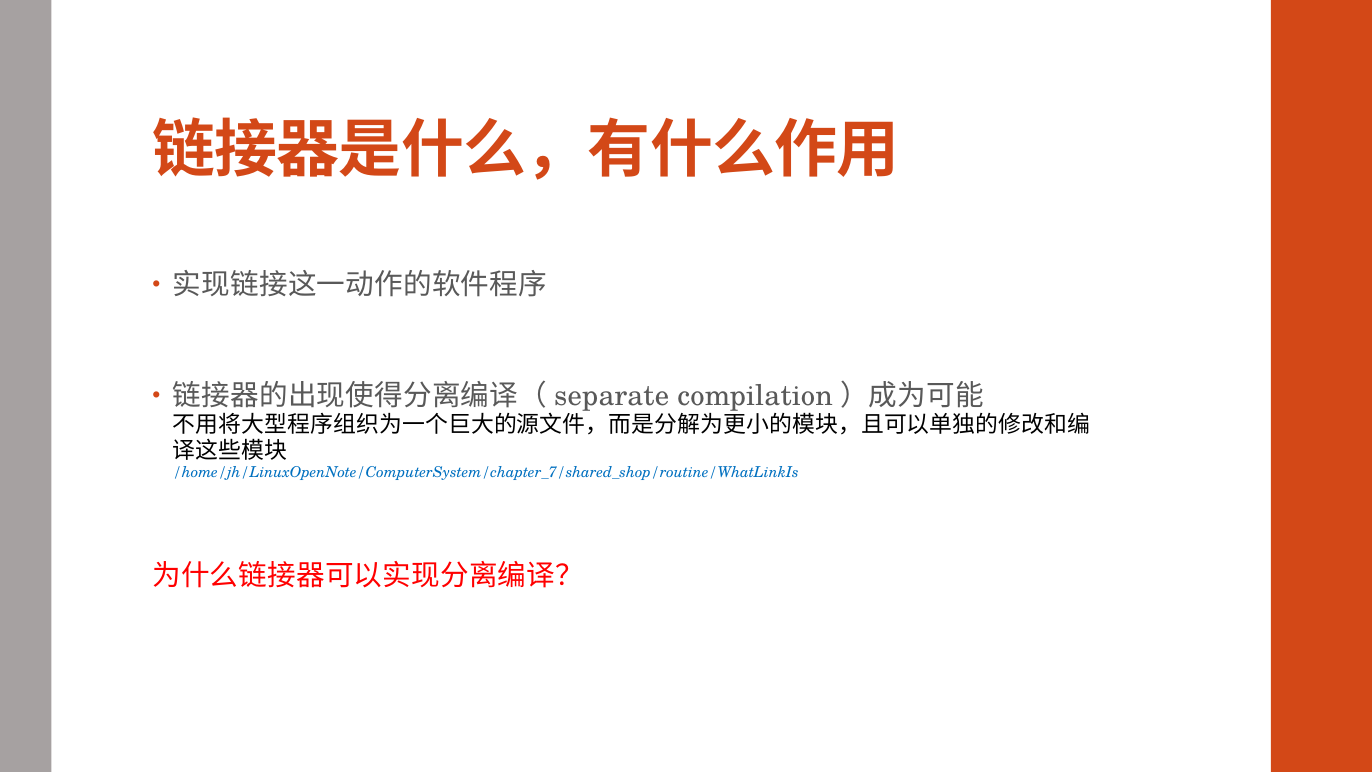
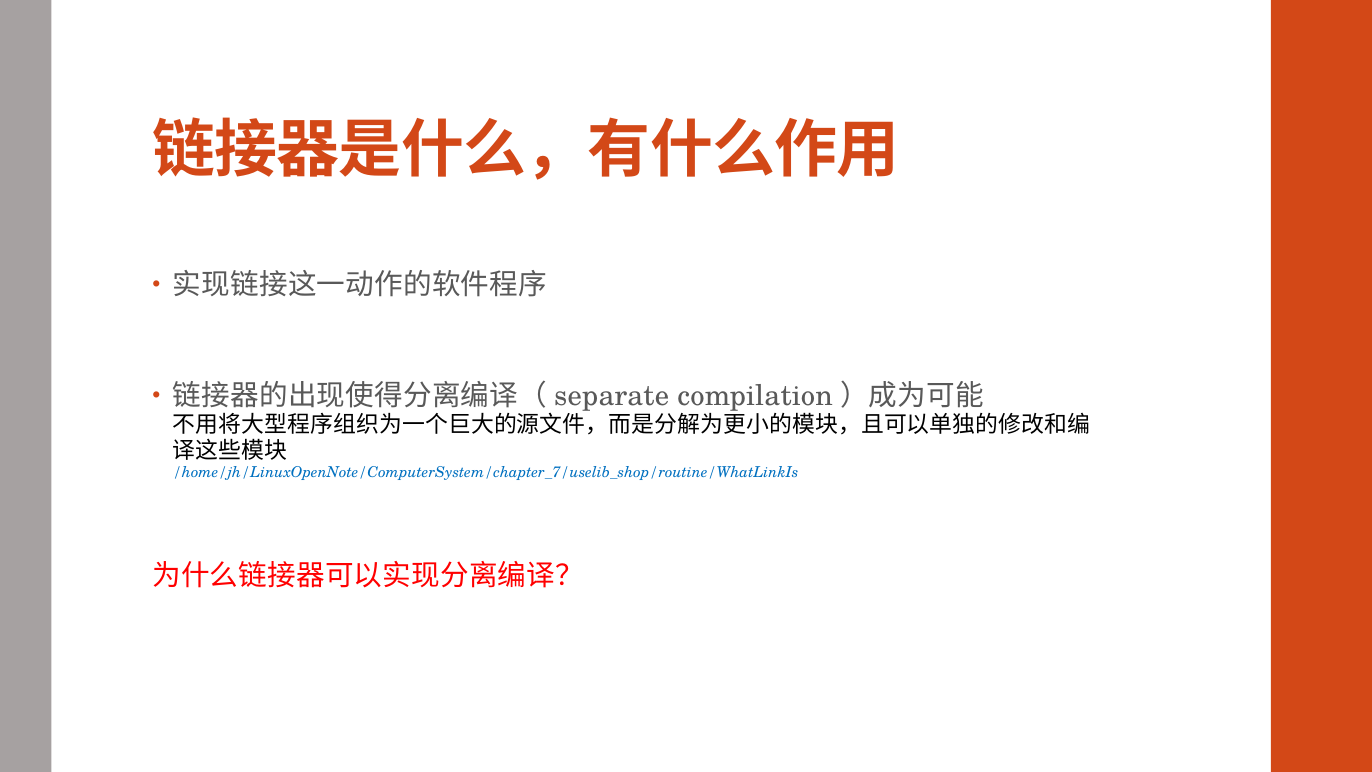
/home/jh/LinuxOpenNote/ComputerSystem/chapter_7/shared_shop/routine/WhatLinkIs: /home/jh/LinuxOpenNote/ComputerSystem/chapter_7/shared_shop/routine/WhatLinkIs -> /home/jh/LinuxOpenNote/ComputerSystem/chapter_7/uselib_shop/routine/WhatLinkIs (486, 473)
